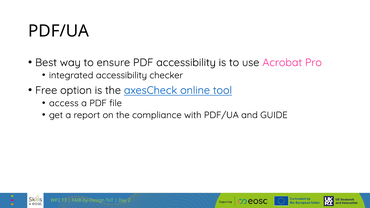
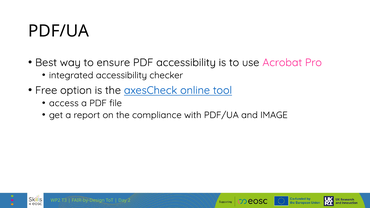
GUIDE: GUIDE -> IMAGE (274, 115)
